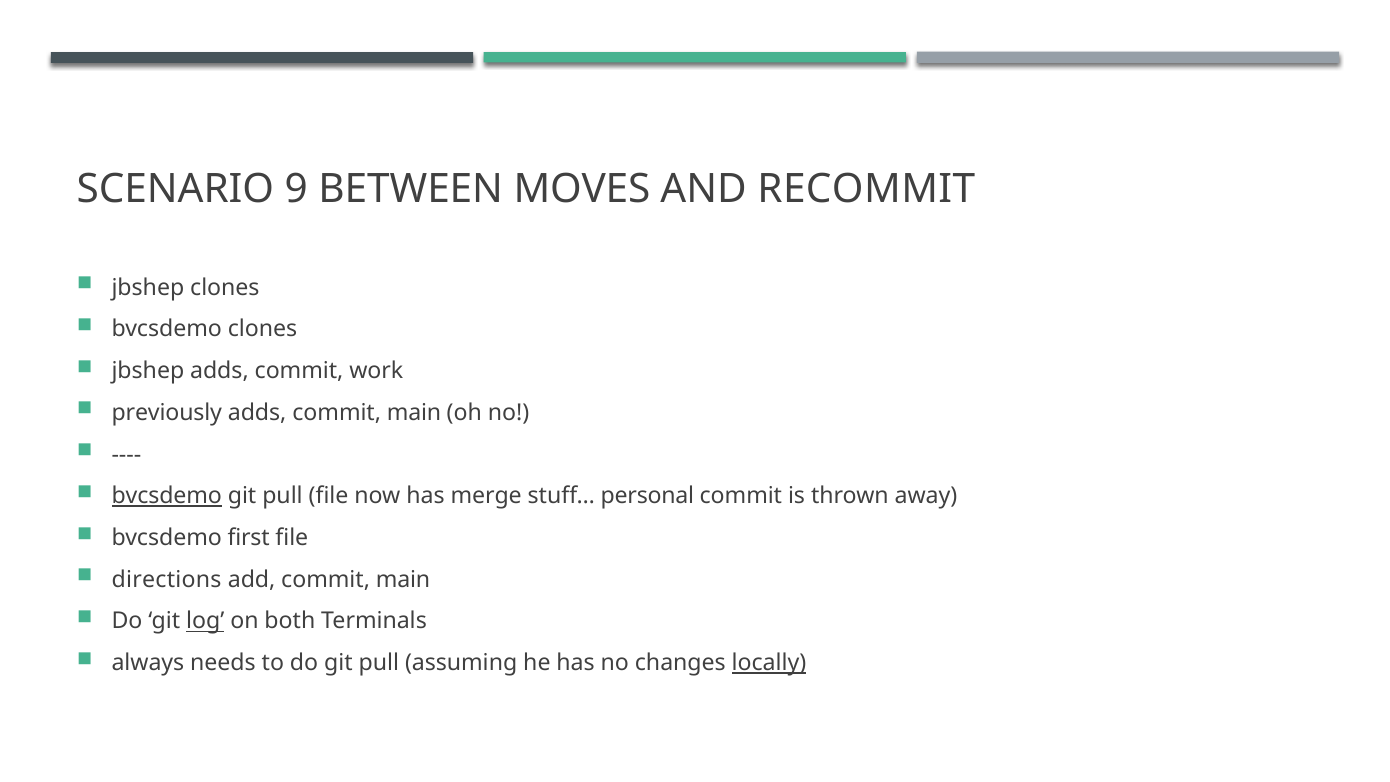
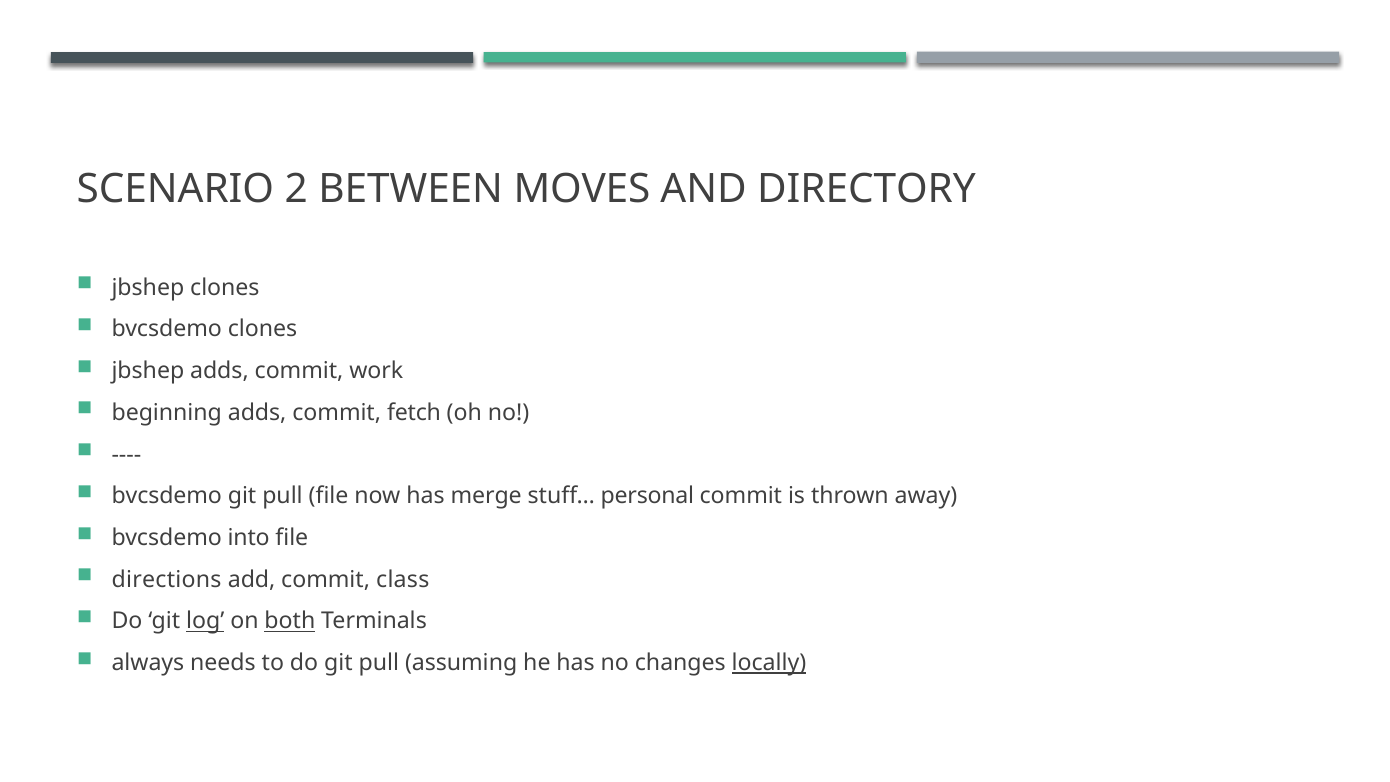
9: 9 -> 2 (296, 189)
RECOMMIT: RECOMMIT -> DIRECTORY (866, 189)
previously: previously -> beginning (167, 413)
adds commit main: main -> fetch (414, 413)
bvcsdemo underline: present -> none (167, 496)
first: first -> into (249, 538)
add commit main: main -> class (403, 579)
both underline: none -> present (290, 621)
